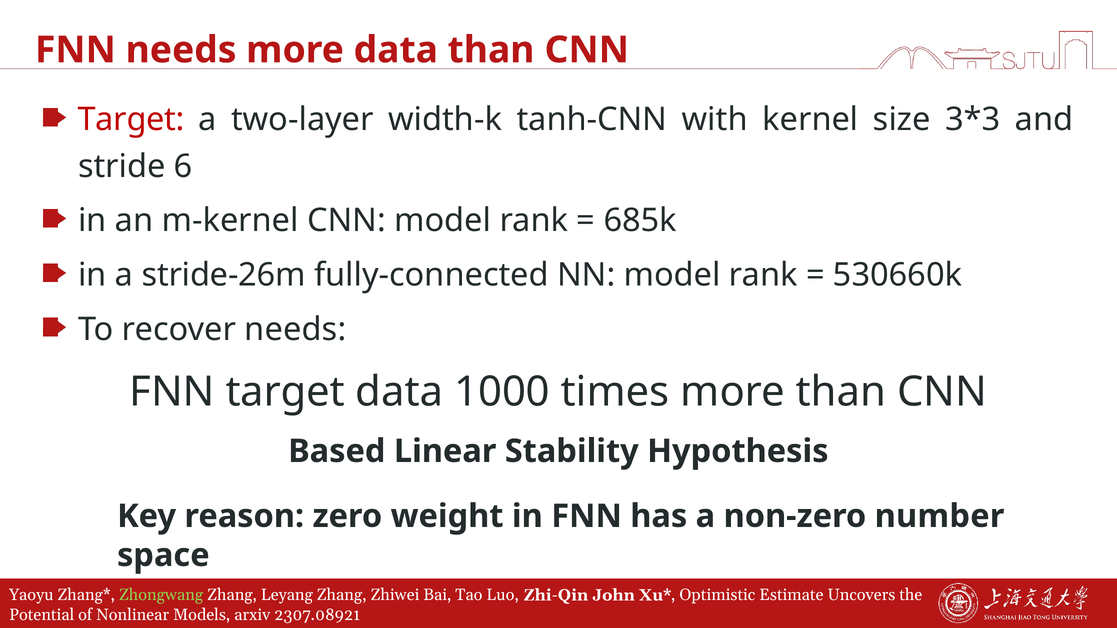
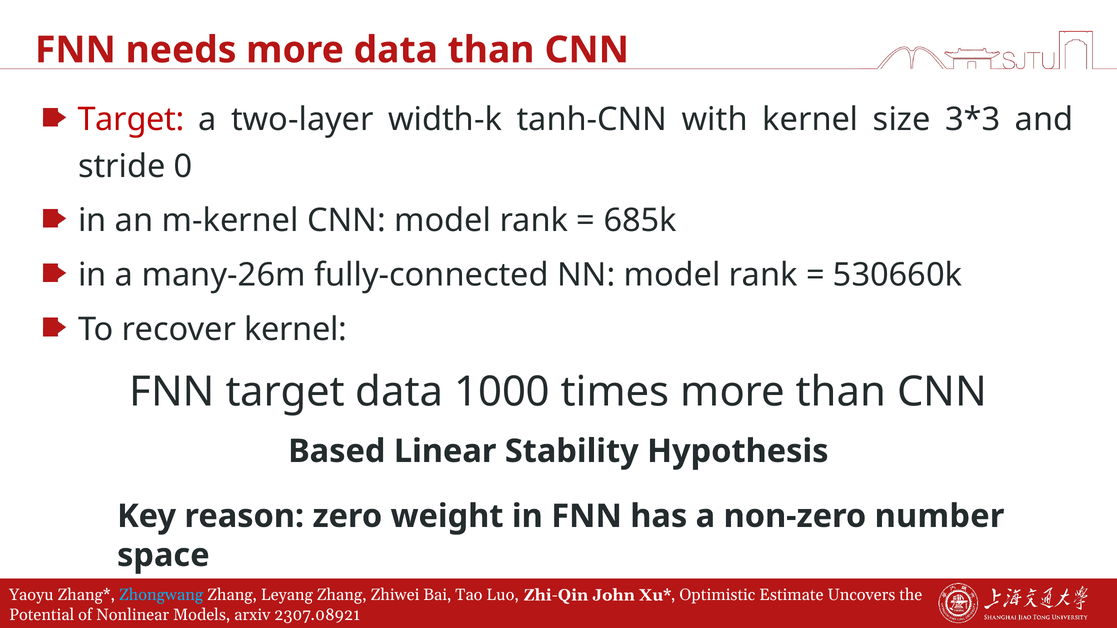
6: 6 -> 0 (183, 166)
stride-26m: stride-26m -> many-26m (224, 275)
recover needs: needs -> kernel (296, 329)
Zhongwang colour: light green -> light blue (161, 595)
